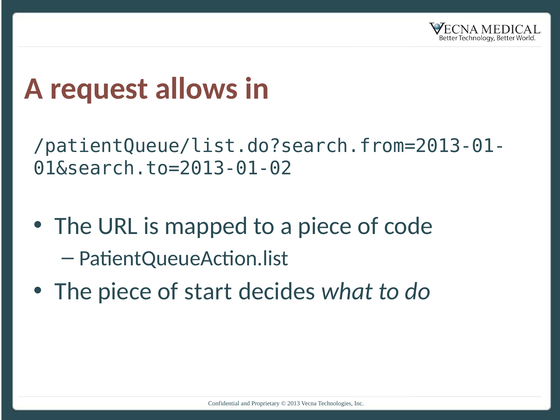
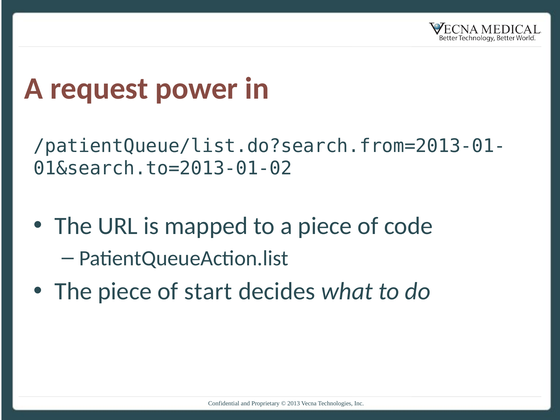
allows: allows -> power (197, 88)
